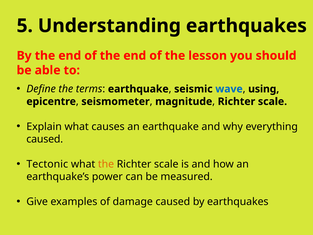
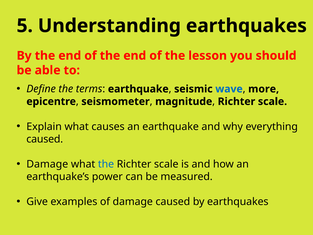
using: using -> more (264, 89)
Tectonic: Tectonic -> Damage (47, 164)
the colour: orange -> blue (106, 164)
